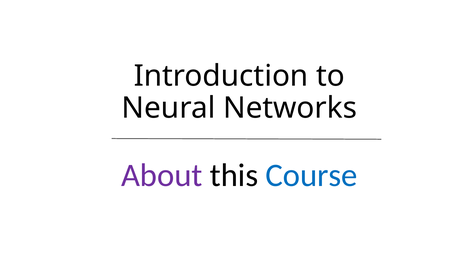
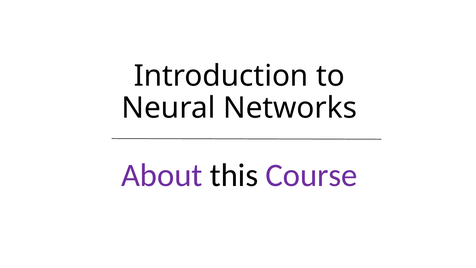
Course colour: blue -> purple (312, 175)
